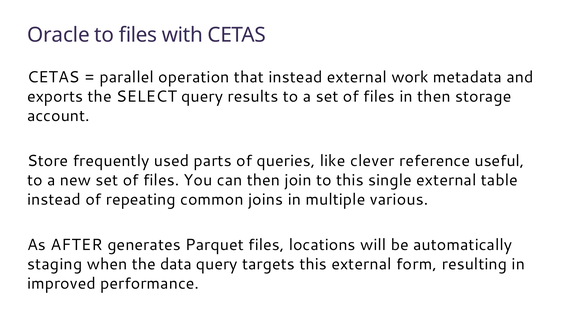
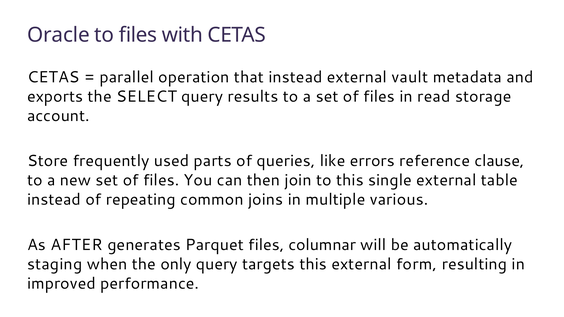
work: work -> vault (410, 77)
in then: then -> read (434, 97)
clever: clever -> errors (372, 161)
useful: useful -> clause (499, 161)
locations: locations -> columnar (322, 245)
data: data -> only (176, 264)
